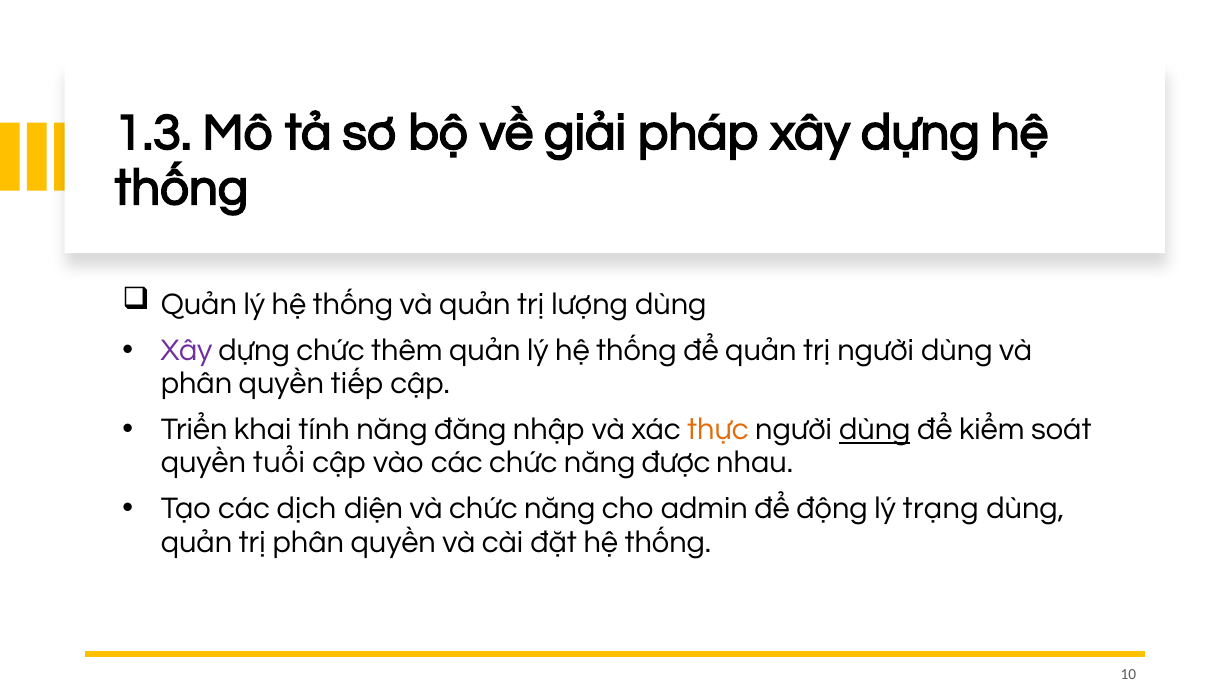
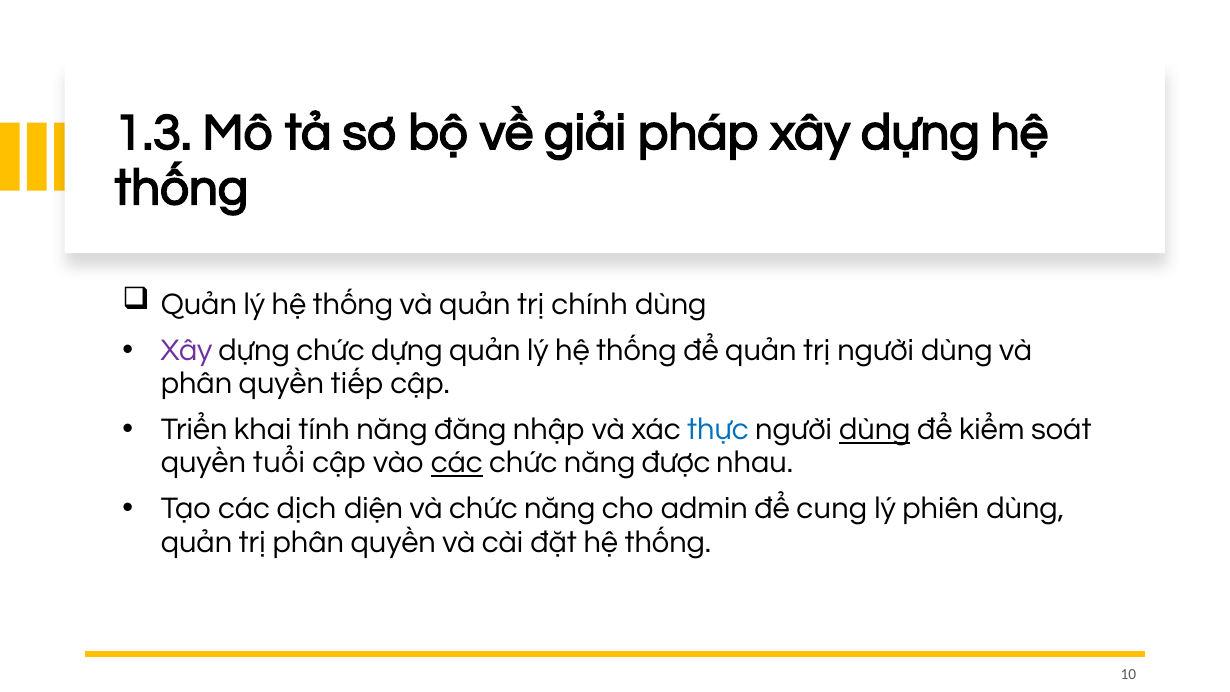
lượng: lượng -> chính (589, 304)
chức thêm: thêm -> dựng (407, 350)
thực colour: orange -> blue (718, 429)
các underline: none -> present (457, 463)
động: động -> cung (832, 509)
trạng: trạng -> phiên (941, 509)
